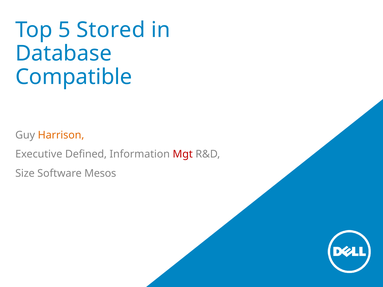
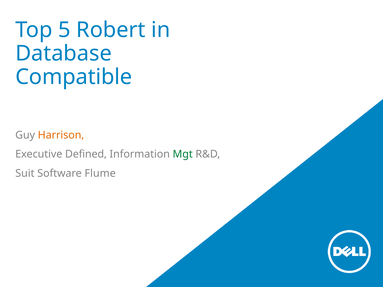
Stored: Stored -> Robert (111, 30)
Mgt colour: red -> green (183, 154)
Size: Size -> Suit (25, 173)
Mesos: Mesos -> Flume (100, 173)
